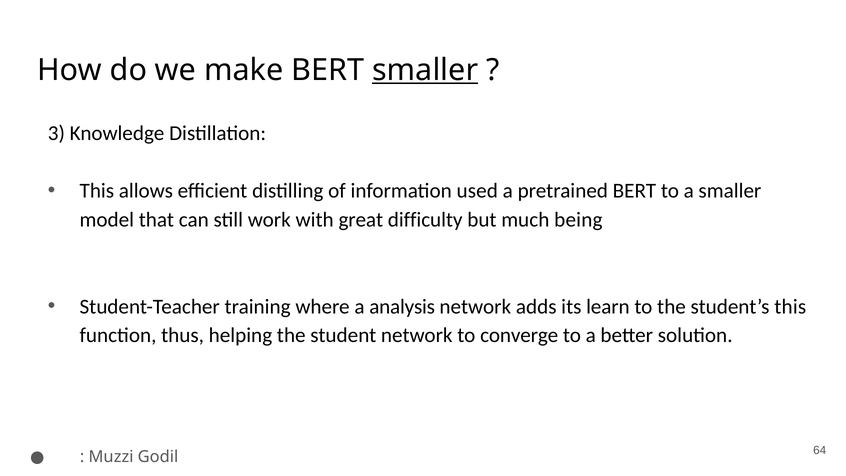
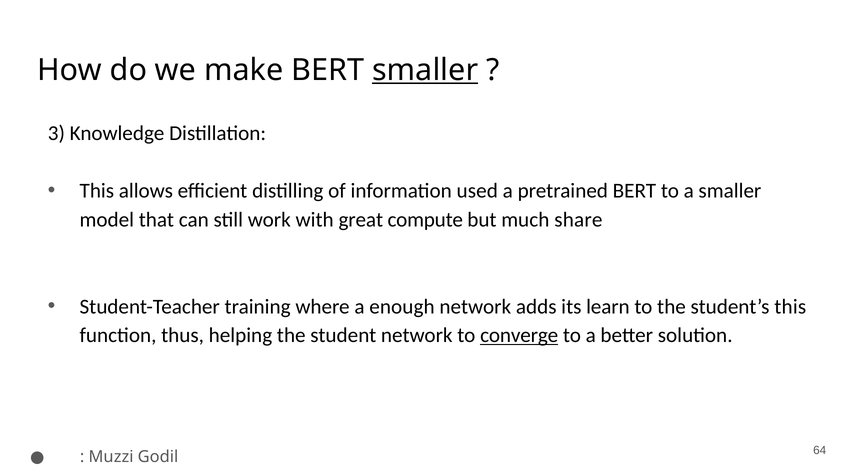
difficulty: difficulty -> compute (425, 220)
being: being -> share (578, 220)
analysis: analysis -> enough (402, 307)
converge underline: none -> present (519, 335)
